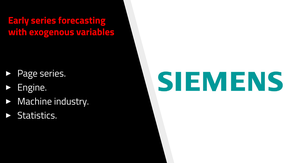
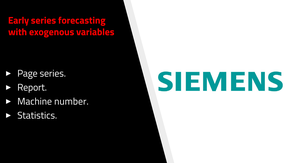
Engine: Engine -> Report (32, 88)
industry: industry -> number (71, 102)
